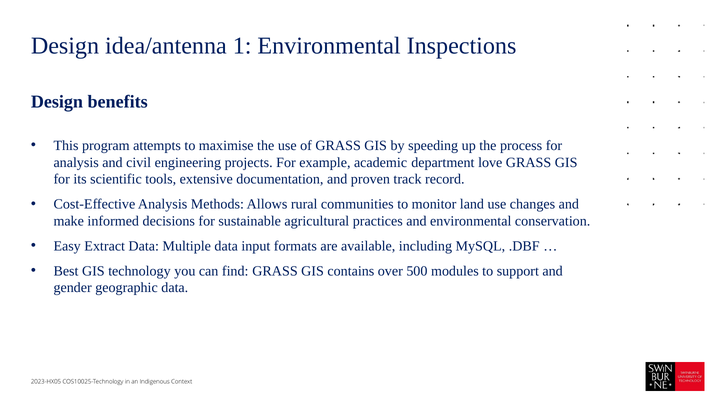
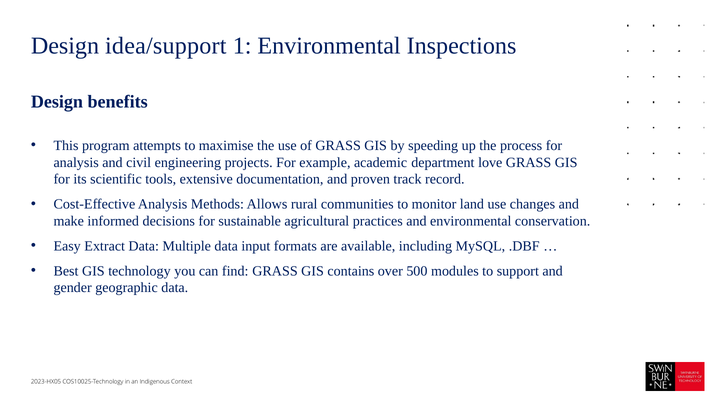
idea/antenna: idea/antenna -> idea/support (166, 46)
